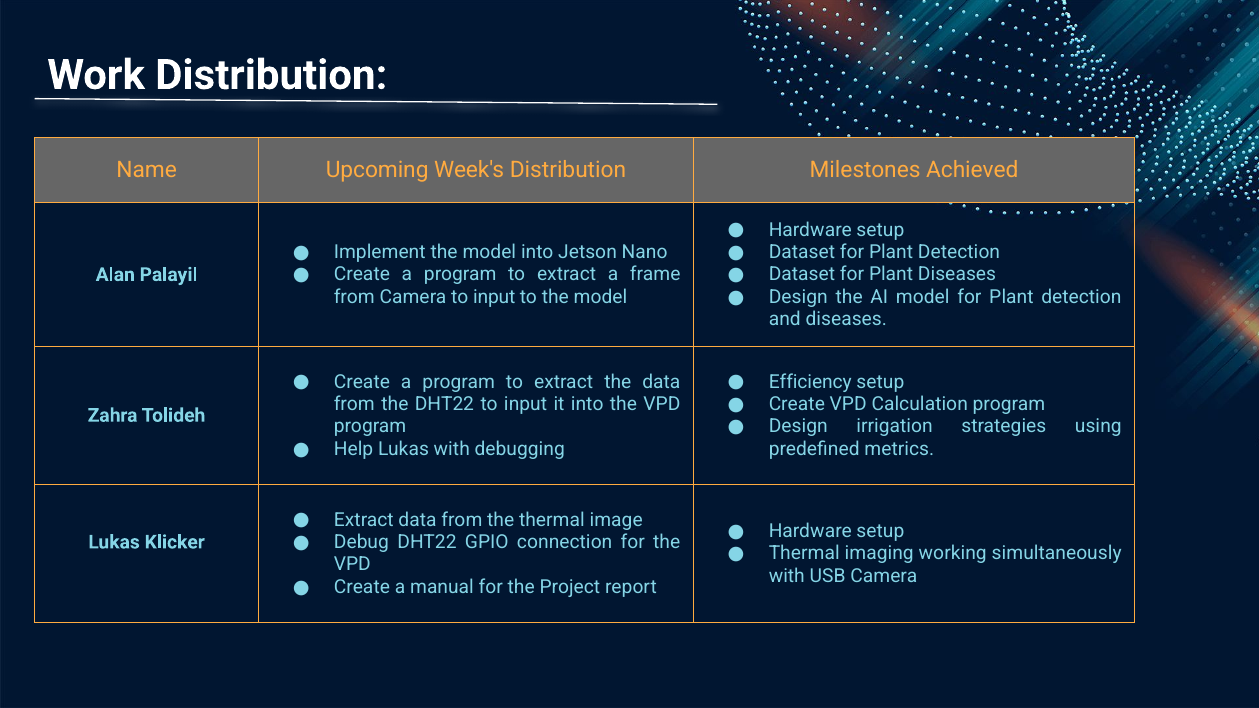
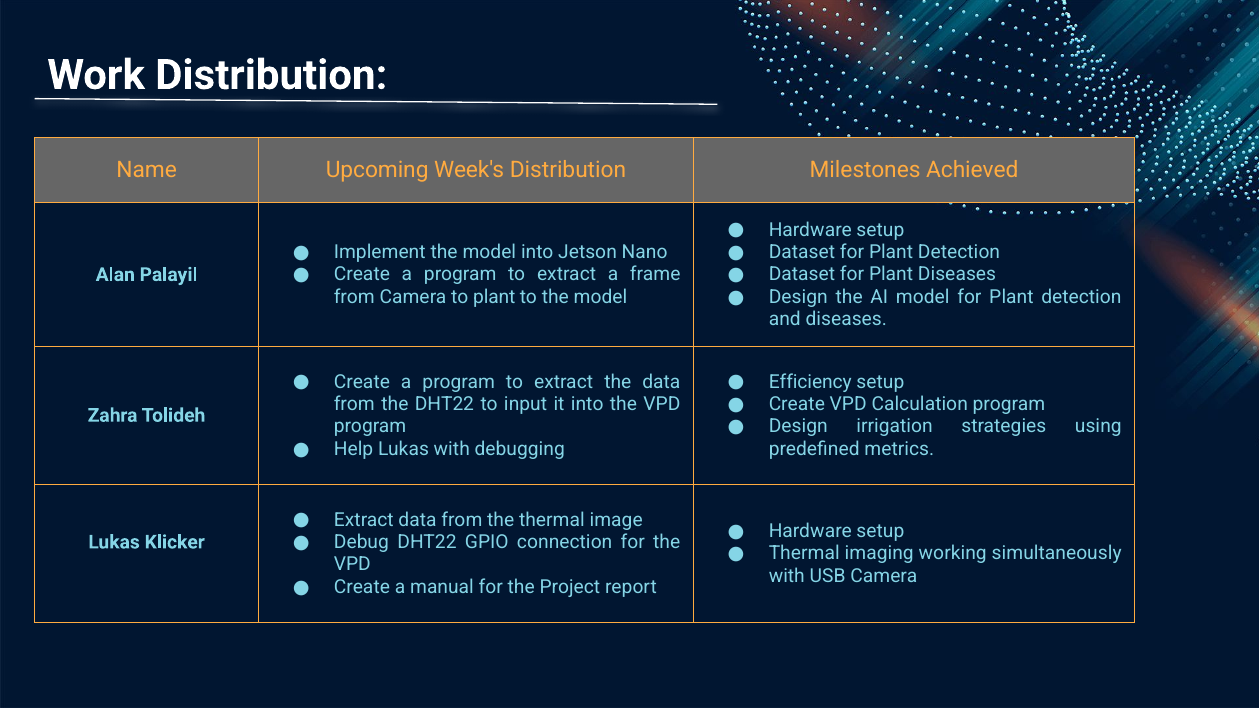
Camera to input: input -> plant (494, 297)
